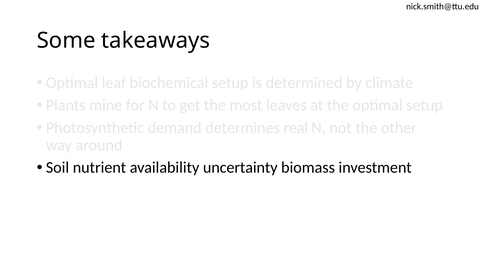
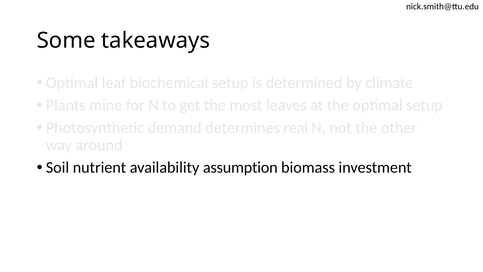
uncertainty: uncertainty -> assumption (240, 167)
